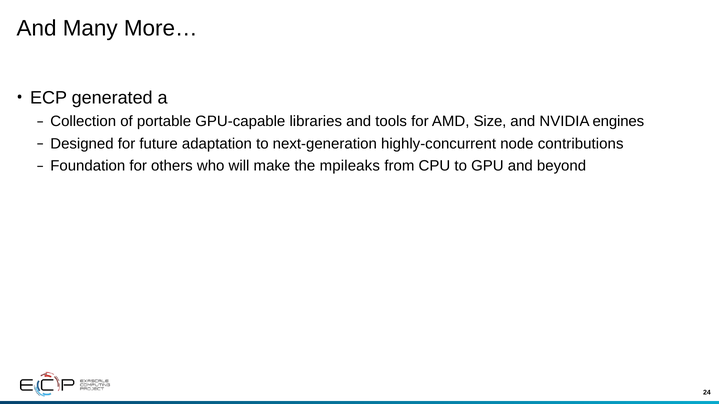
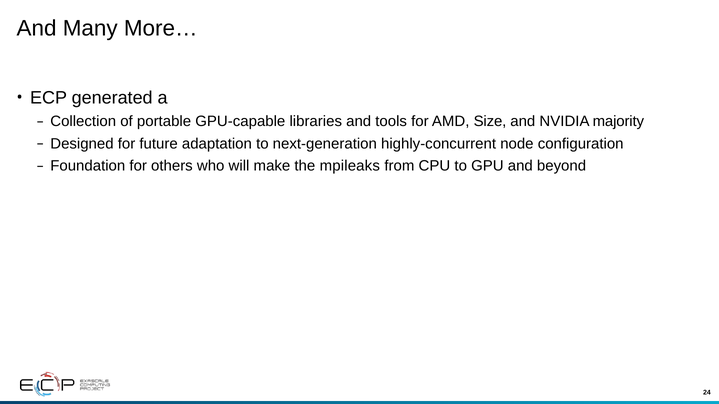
engines: engines -> majority (618, 122)
contributions: contributions -> configuration (581, 144)
